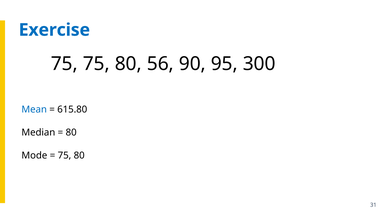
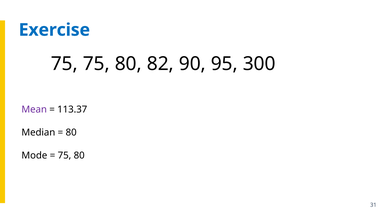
56: 56 -> 82 (160, 64)
Mean colour: blue -> purple (34, 109)
615.80: 615.80 -> 113.37 (72, 109)
